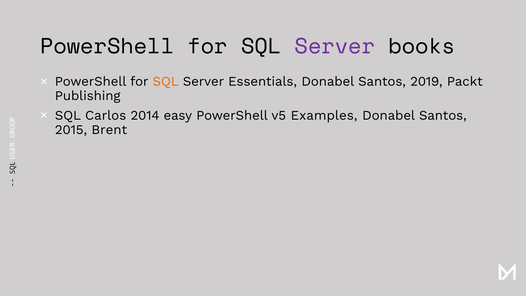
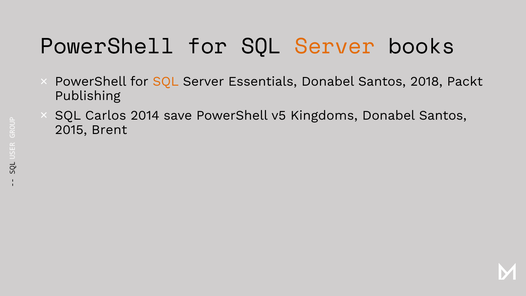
Server colour: purple -> orange (335, 46)
2019: 2019 -> 2018 (426, 82)
easy: easy -> save (178, 115)
Examples: Examples -> Kingdoms (324, 115)
